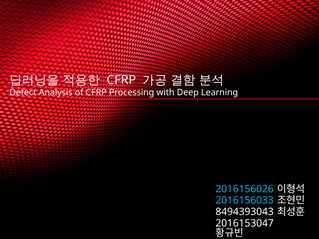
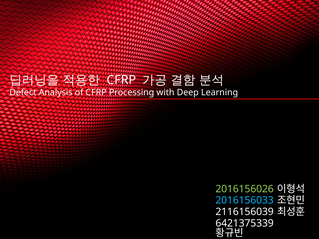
2016156026 colour: light blue -> light green (245, 189)
8494393043: 8494393043 -> 2116156039 (245, 212)
2016153047: 2016153047 -> 6421375339 (245, 224)
